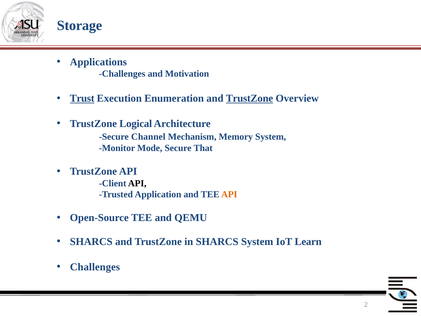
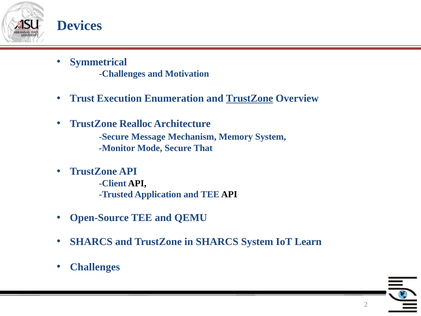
Storage: Storage -> Devices (79, 26)
Applications: Applications -> Symmetrical (98, 62)
Trust underline: present -> none (82, 98)
Logical: Logical -> Realloc (136, 124)
Channel: Channel -> Message (148, 137)
API colour: orange -> black (229, 194)
